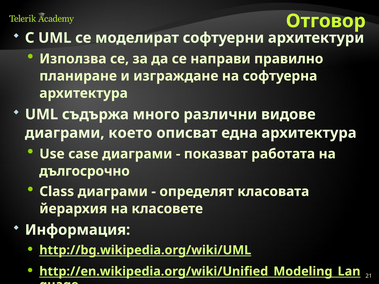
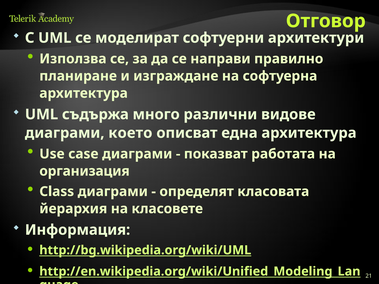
дългосрочно: дългосрочно -> организация (84, 171)
